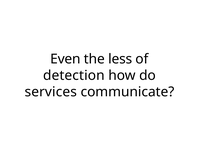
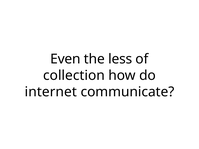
detection: detection -> collection (74, 76)
services: services -> internet (51, 92)
